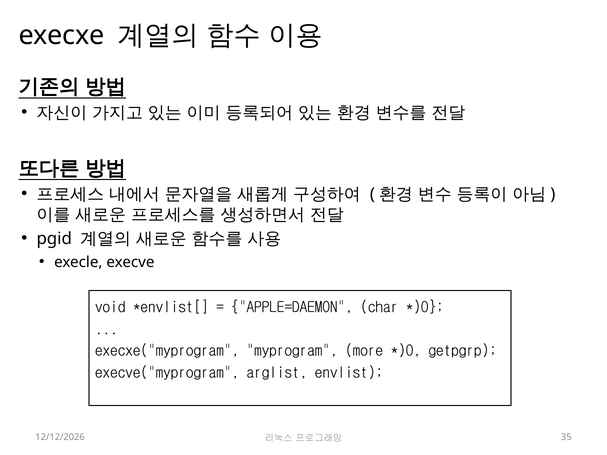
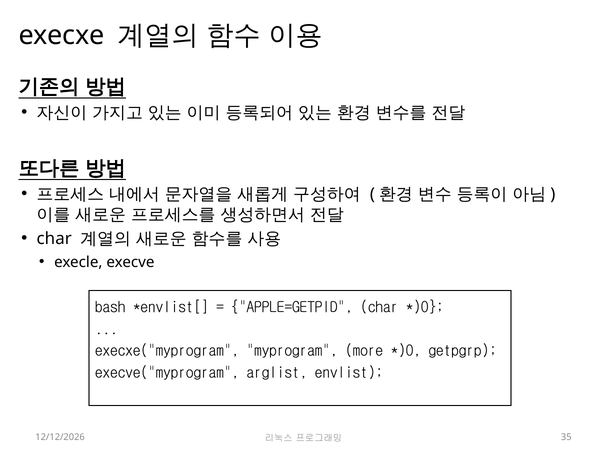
pgid: pgid -> char (54, 239)
void: void -> bash (110, 307)
APPLE=DAEMON: APPLE=DAEMON -> APPLE=GETPID (292, 307)
